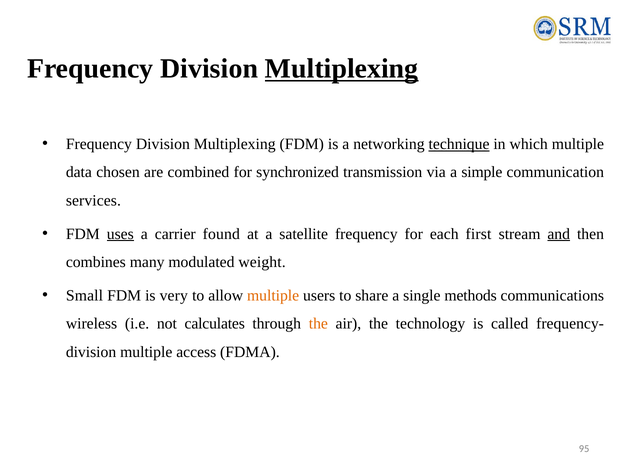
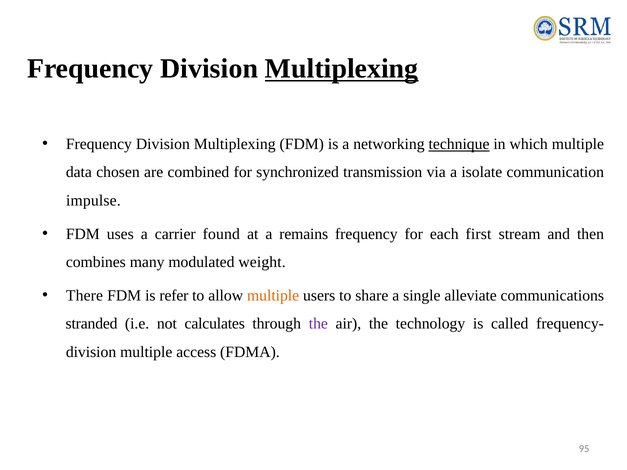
simple: simple -> isolate (482, 172)
services: services -> impulse (93, 201)
uses underline: present -> none (120, 234)
satellite: satellite -> remains (304, 234)
and underline: present -> none (559, 234)
Small: Small -> There (84, 296)
very: very -> refer (174, 296)
methods: methods -> alleviate (471, 296)
wireless: wireless -> stranded (92, 324)
the colour: orange -> purple (318, 324)
